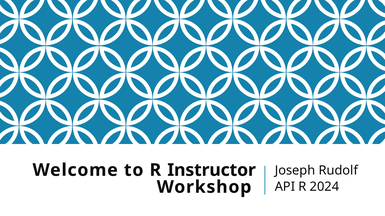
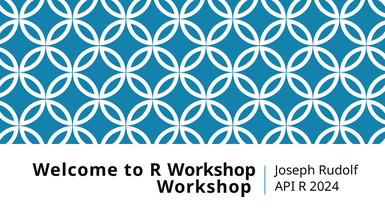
R Instructor: Instructor -> Workshop (212, 171)
